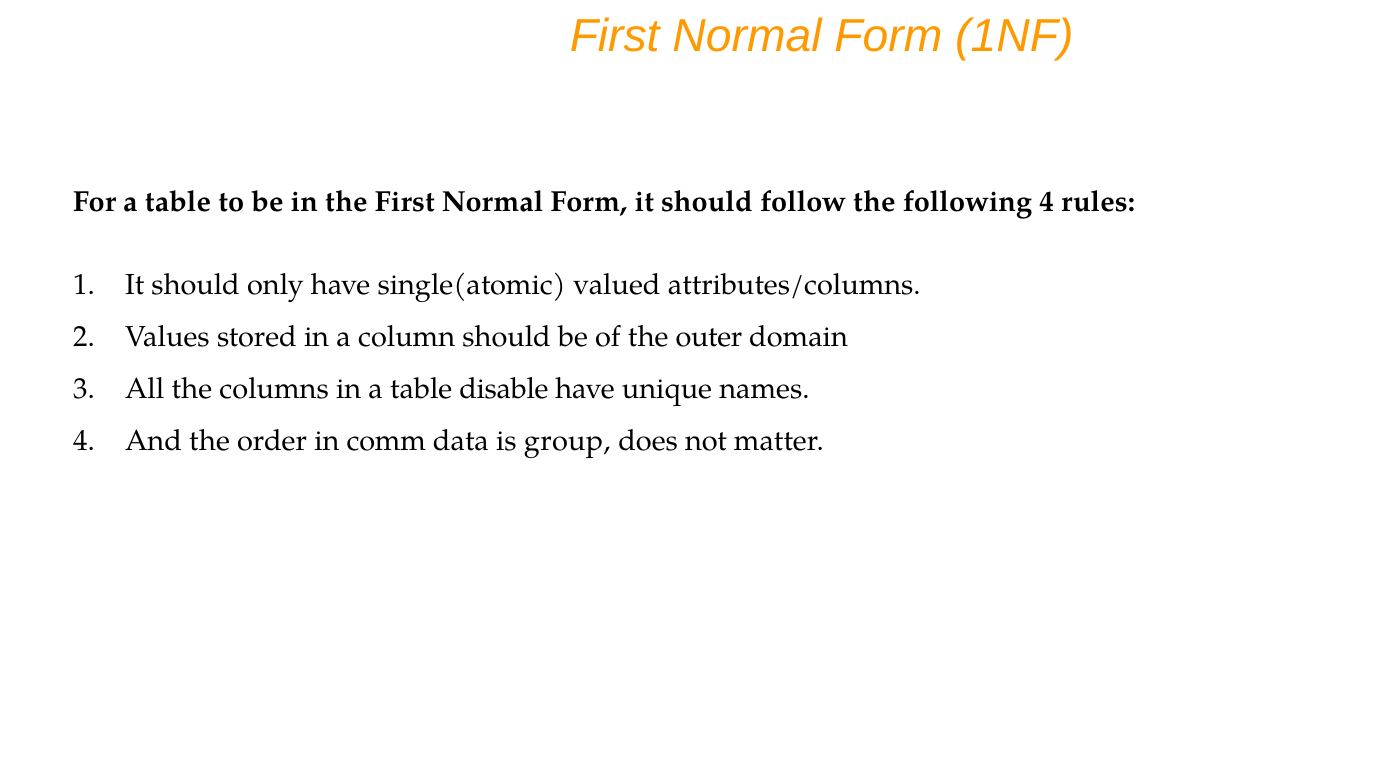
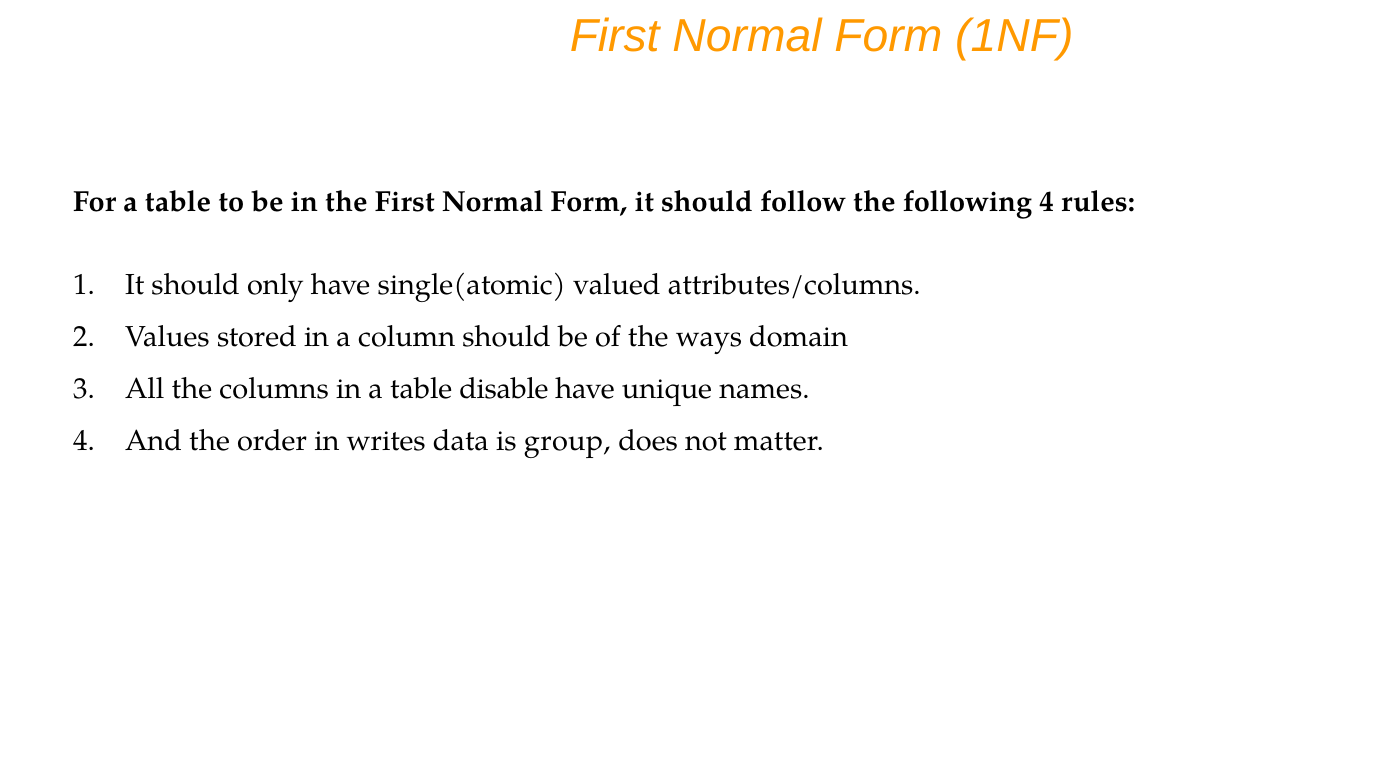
outer: outer -> ways (709, 337)
comm: comm -> writes (386, 441)
